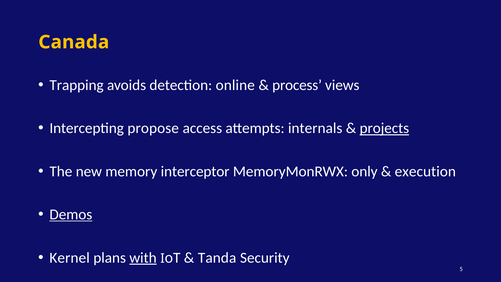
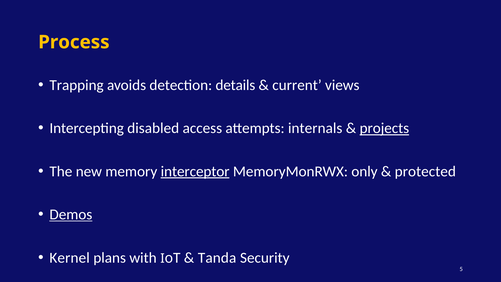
Canada: Canada -> Process (74, 42)
online: online -> details (235, 85)
process: process -> current (297, 85)
propose: propose -> disabled (153, 128)
interceptor underline: none -> present (195, 171)
execution: execution -> protected (425, 171)
with underline: present -> none (143, 258)
